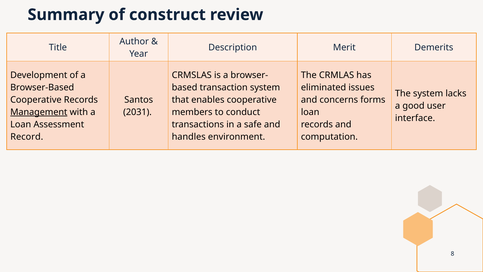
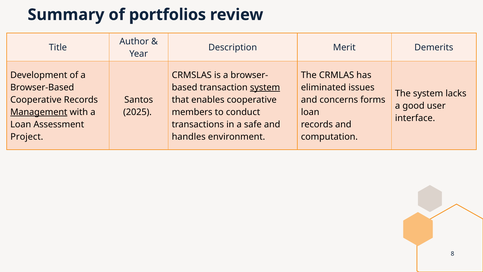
construct: construct -> portfolios (167, 15)
system underline: none -> present (265, 87)
2031: 2031 -> 2025 (137, 112)
Record: Record -> Project (27, 137)
